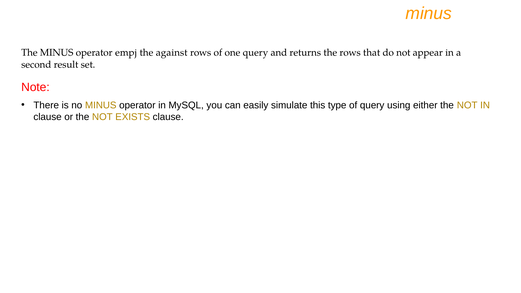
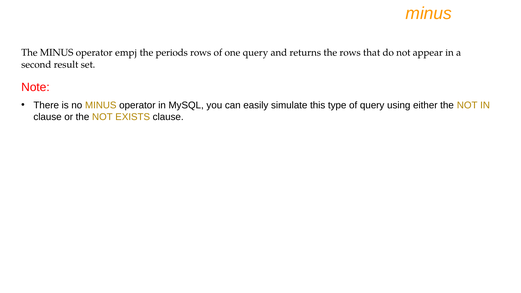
against: against -> periods (172, 53)
